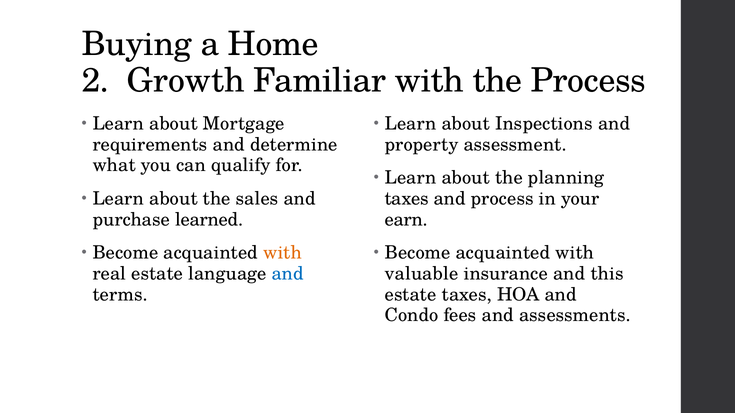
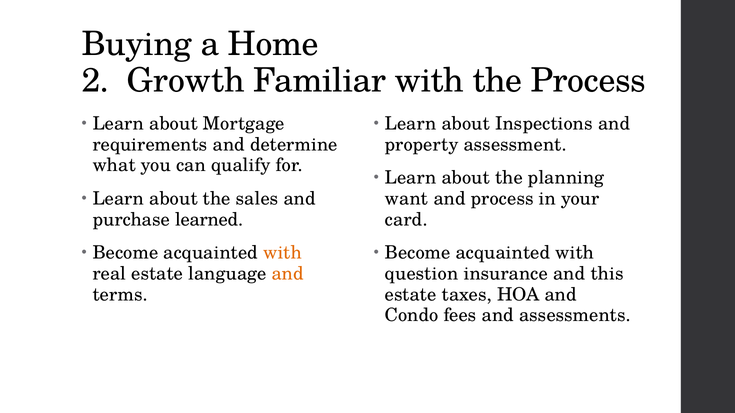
taxes: taxes -> want (406, 199)
earn: earn -> card (406, 220)
and colour: blue -> orange (288, 274)
valuable: valuable -> question (422, 274)
